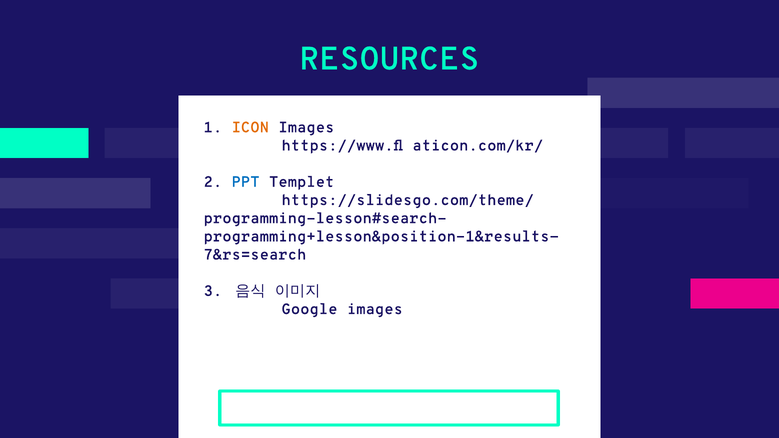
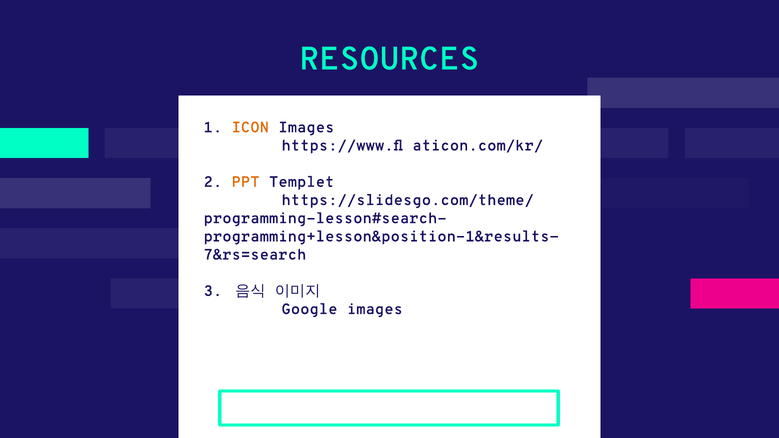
PPT colour: blue -> orange (246, 182)
